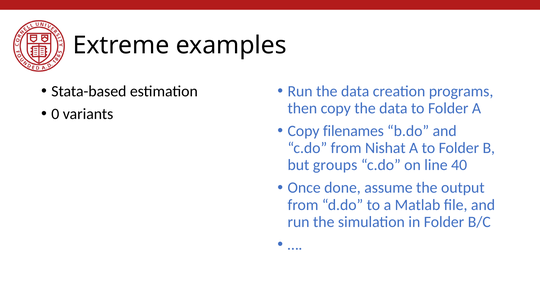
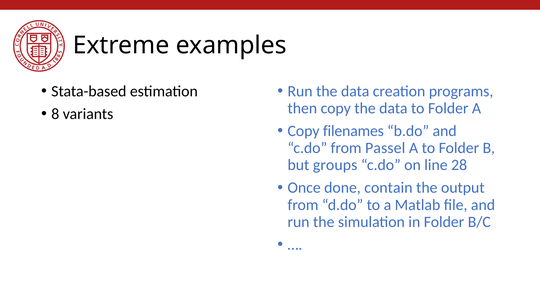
0: 0 -> 8 (55, 114)
Nishat: Nishat -> Passel (385, 148)
40: 40 -> 28 (459, 165)
assume: assume -> contain (388, 188)
